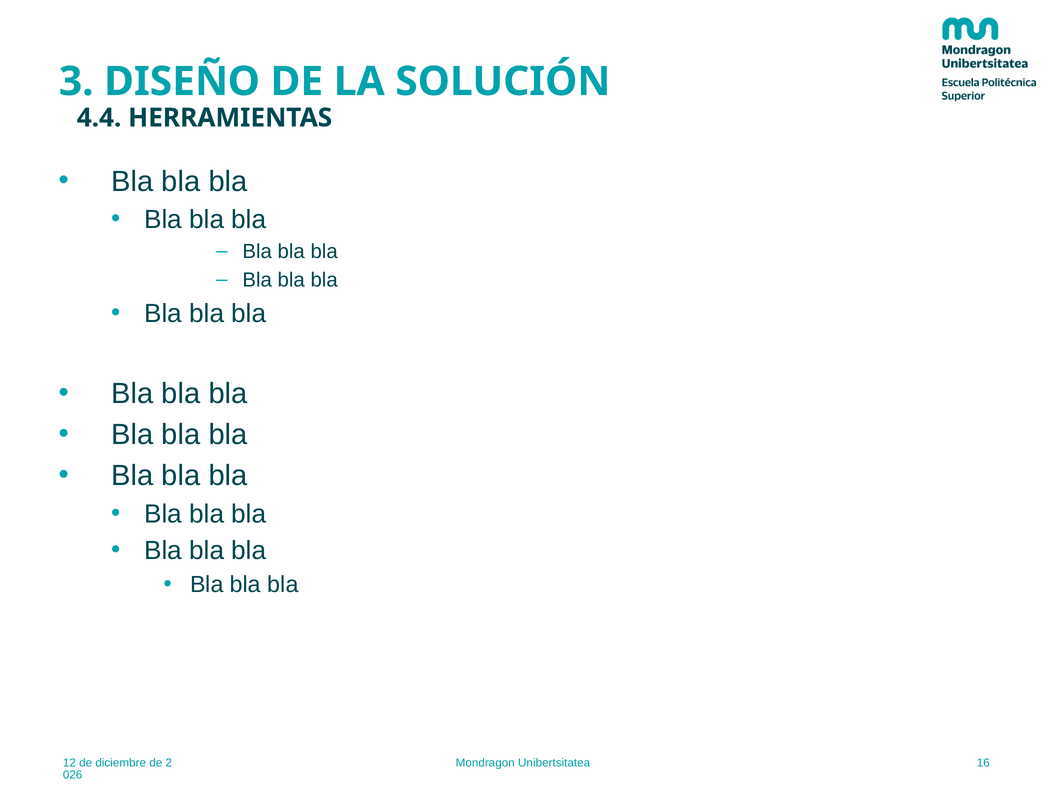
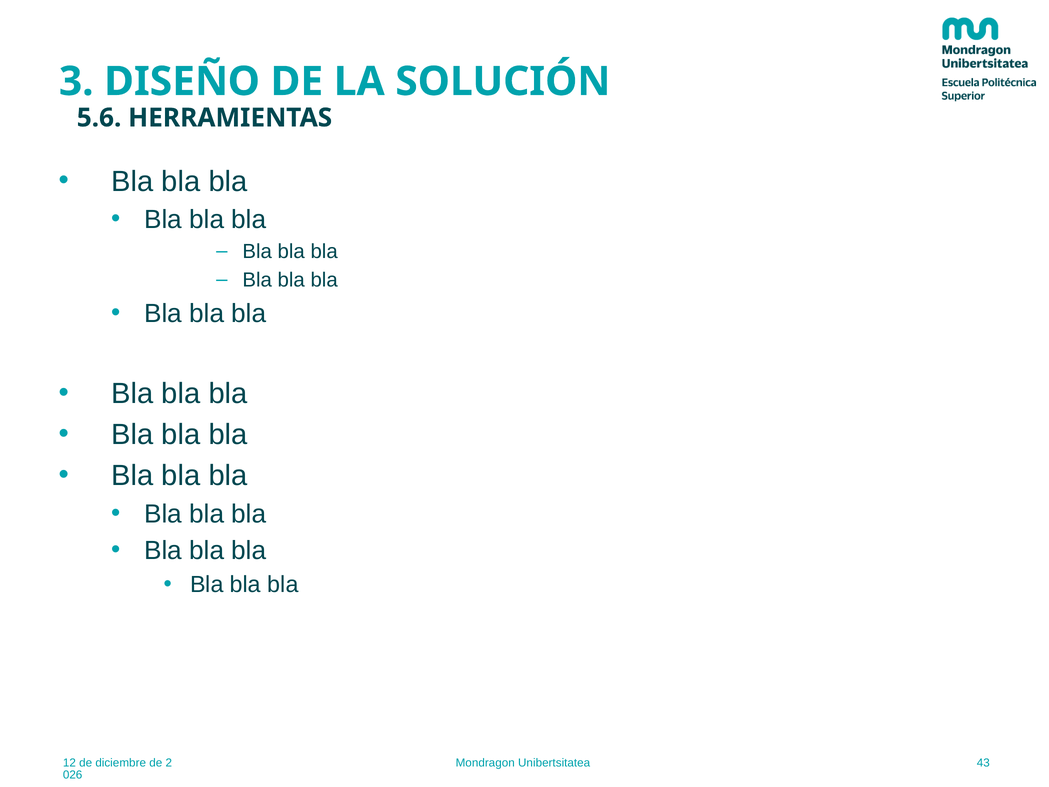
4.4: 4.4 -> 5.6 (99, 118)
16: 16 -> 43 (983, 763)
